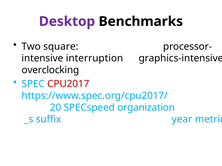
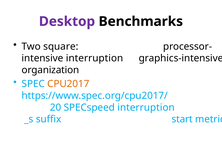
overclocking: overclocking -> organization (50, 70)
CPU2017 colour: red -> orange (68, 84)
SPECspeed organization: organization -> interruption (146, 108)
year: year -> start (182, 120)
